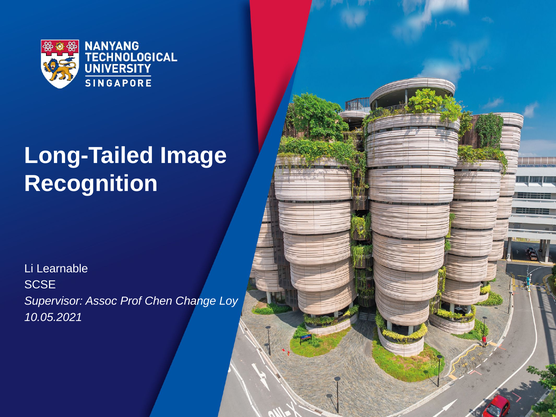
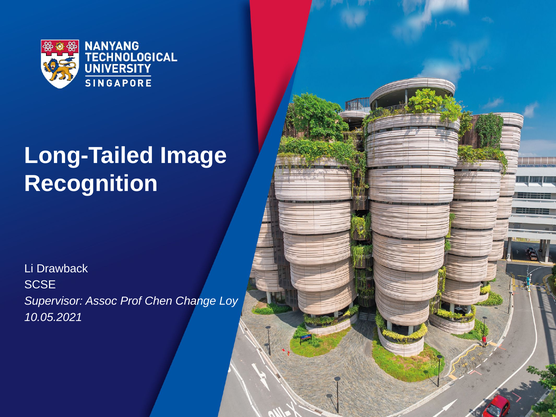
Learnable: Learnable -> Drawback (62, 269)
